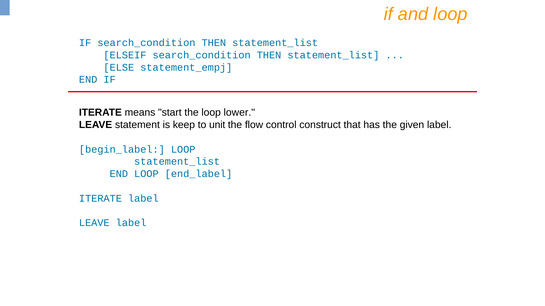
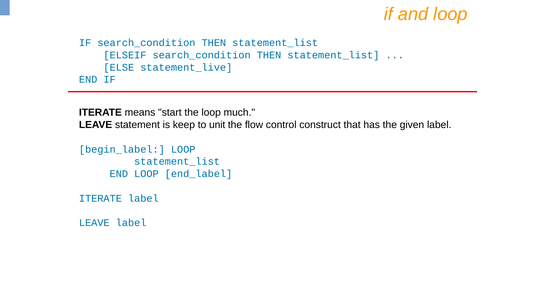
statement_empj: statement_empj -> statement_live (186, 67)
lower: lower -> much (239, 113)
